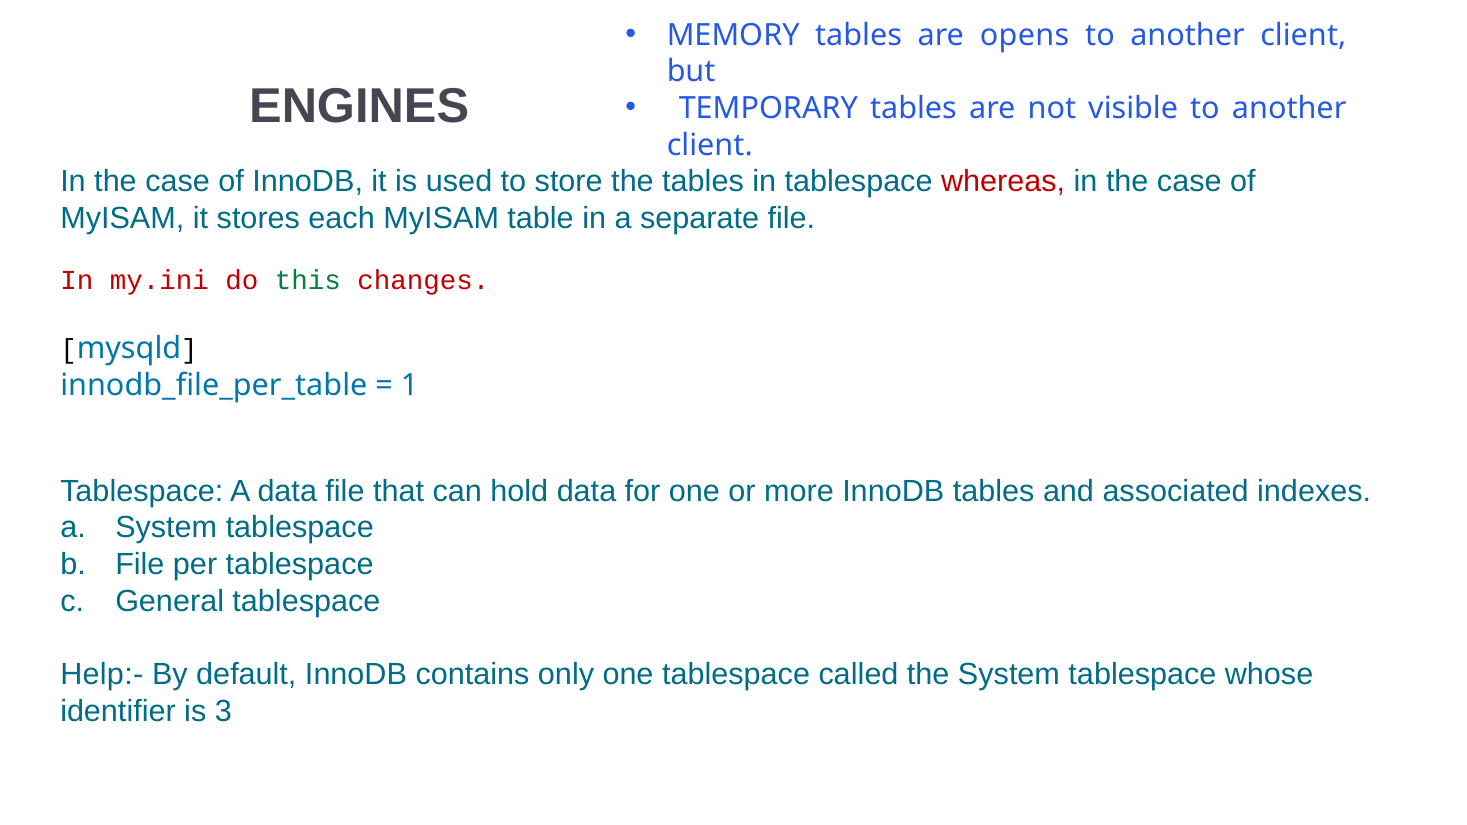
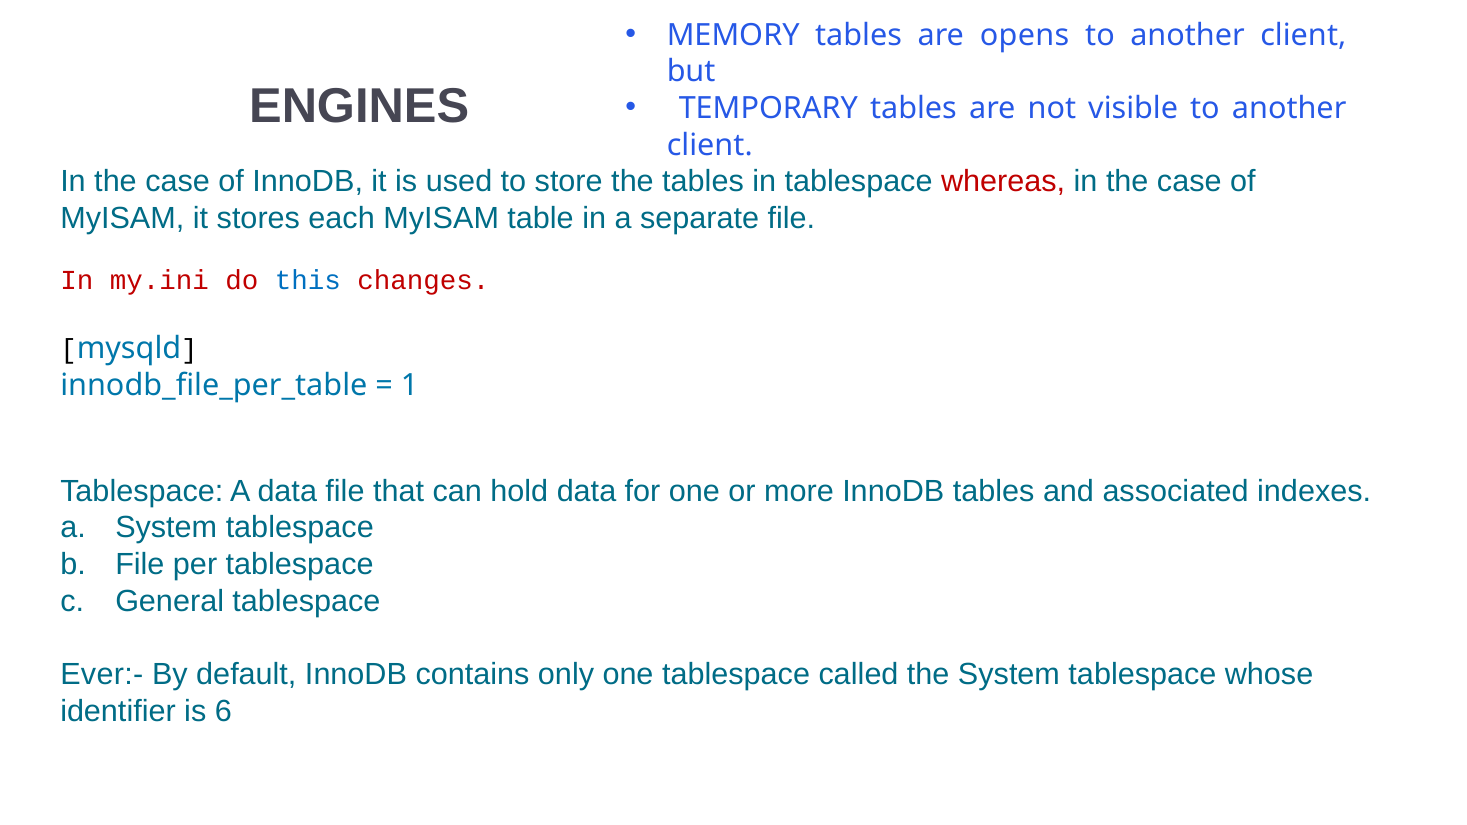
this colour: green -> blue (308, 281)
Help:-: Help:- -> Ever:- (102, 675)
3: 3 -> 6 (223, 711)
